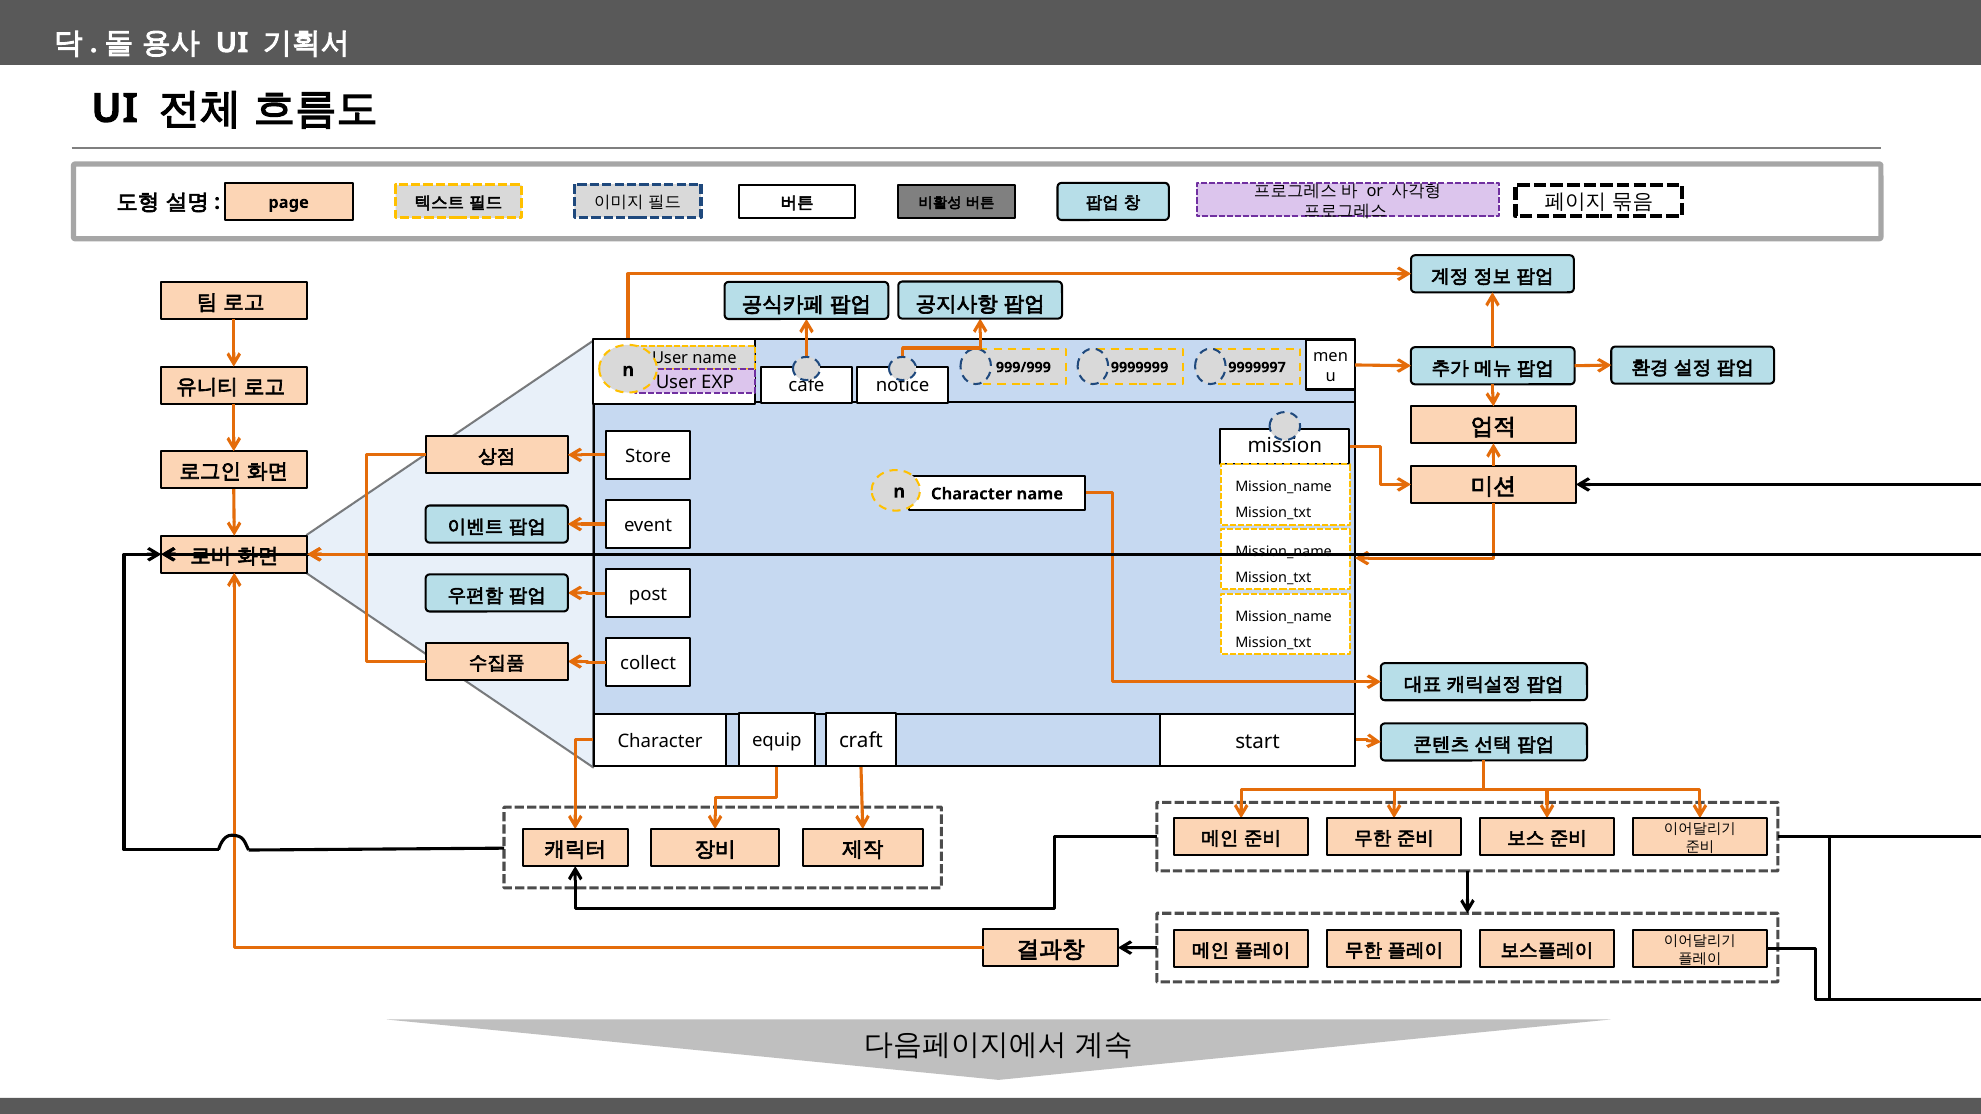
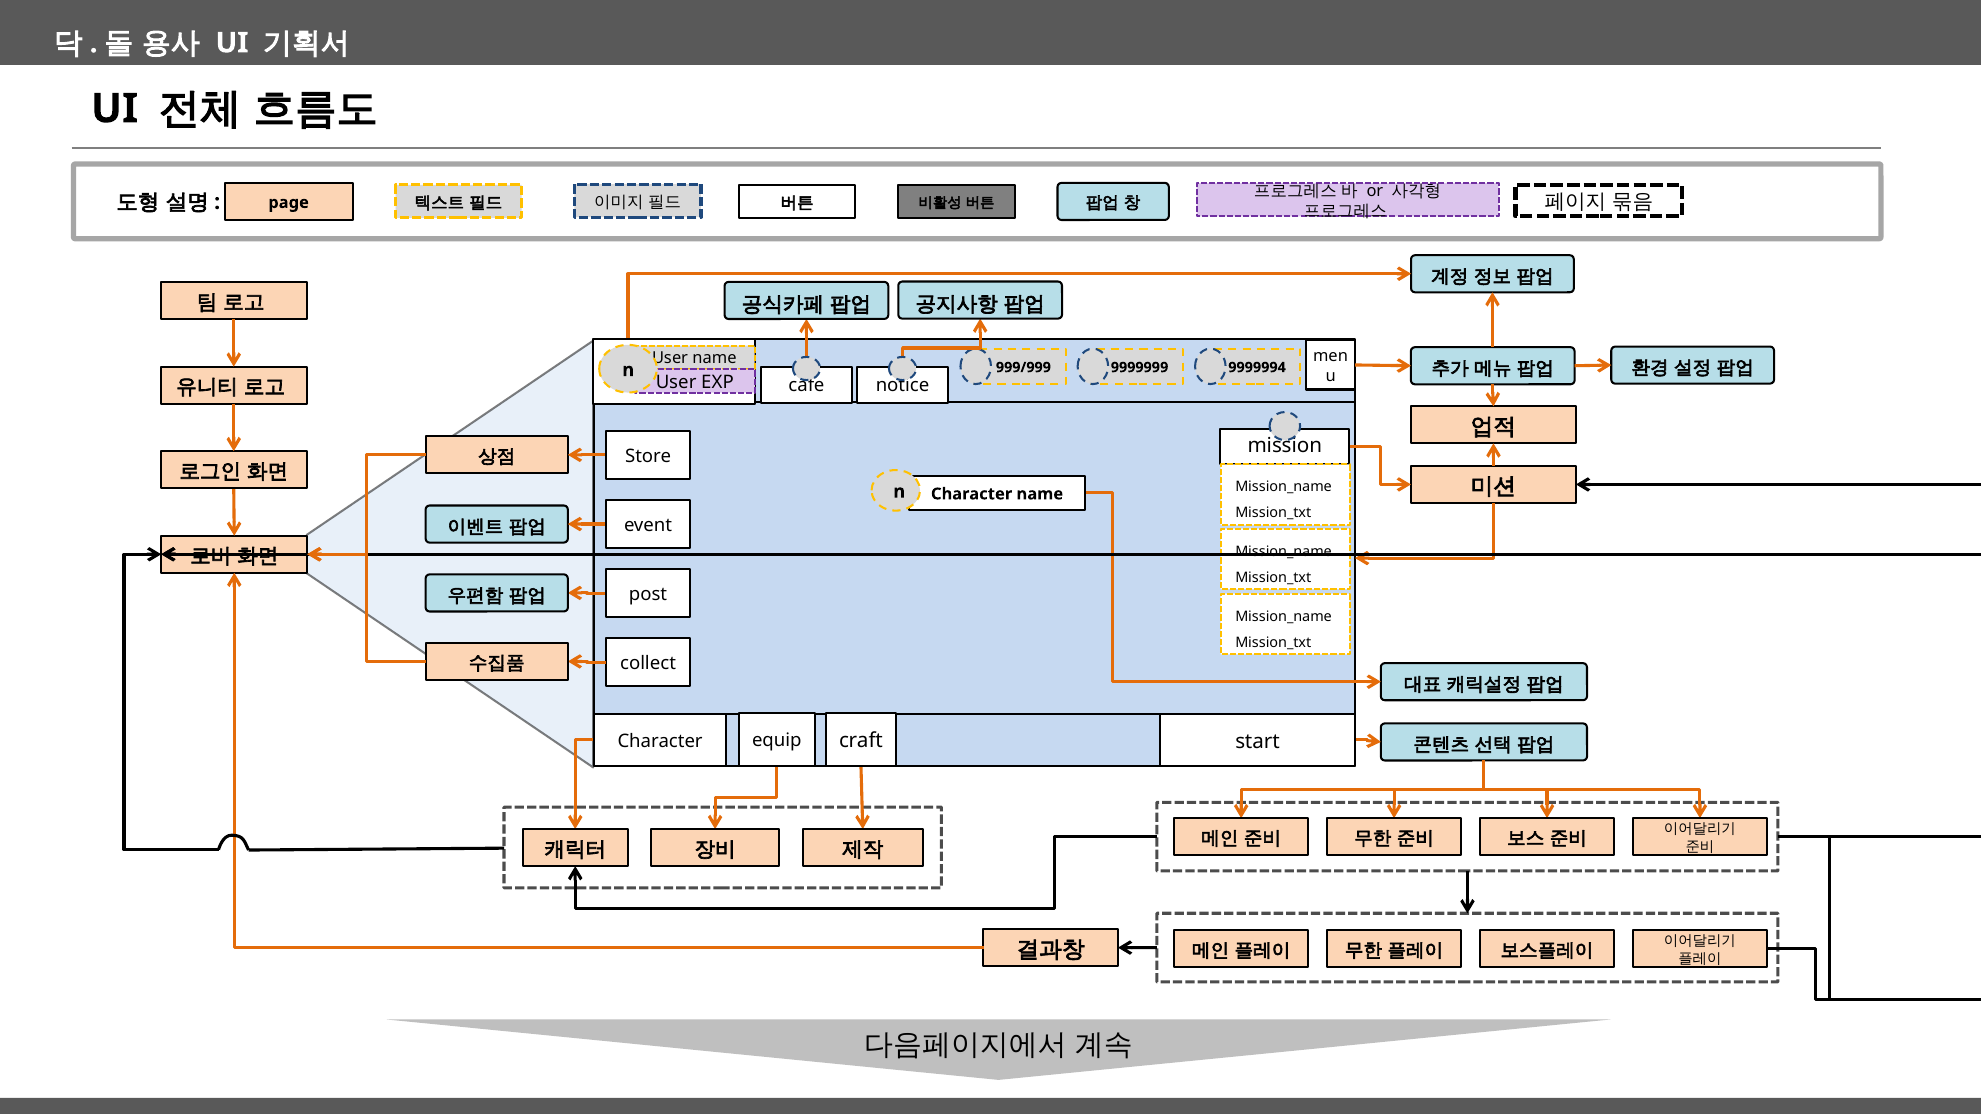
9999997: 9999997 -> 9999994 (1257, 367)
